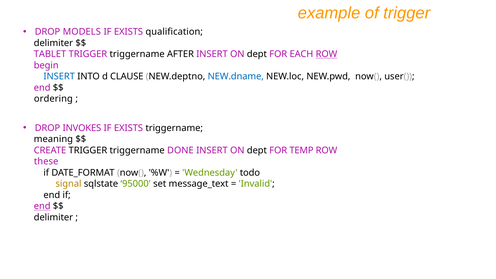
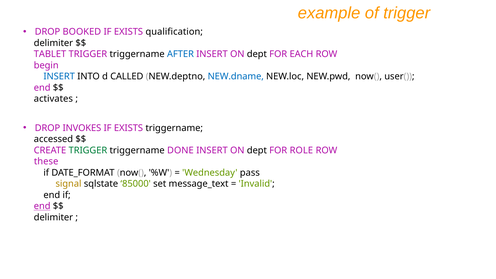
MODELS: MODELS -> BOOKED (82, 32)
AFTER colour: black -> blue (180, 54)
ROW underline: present -> none (326, 54)
CLAUSE: CLAUSE -> CALLED (127, 77)
ordering: ordering -> activates (53, 99)
meaning: meaning -> accessed (53, 139)
TRIGGER colour: black -> green (88, 150)
TEMP: TEMP -> ROLE (301, 150)
todo: todo -> pass (250, 173)
95000: 95000 -> 85000 (136, 184)
